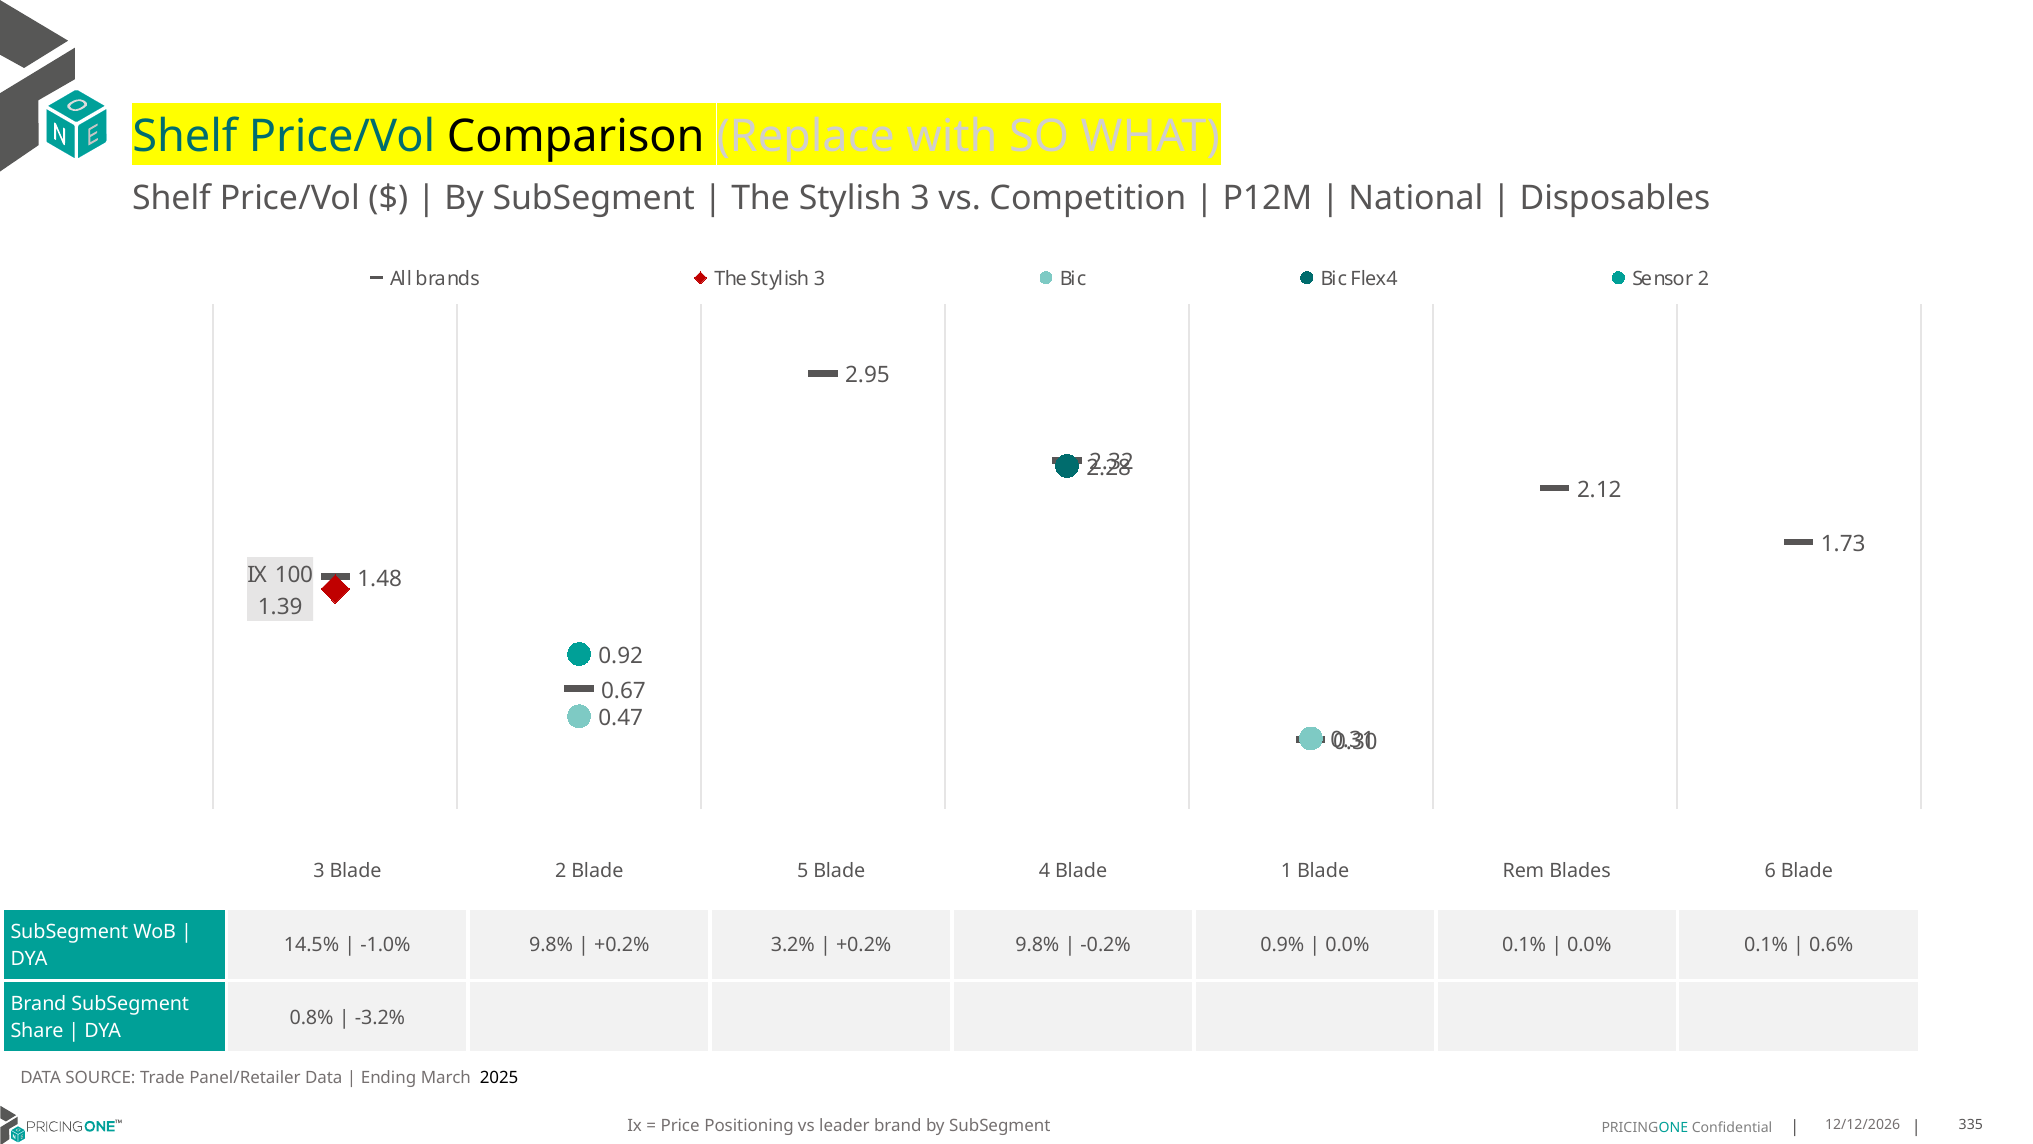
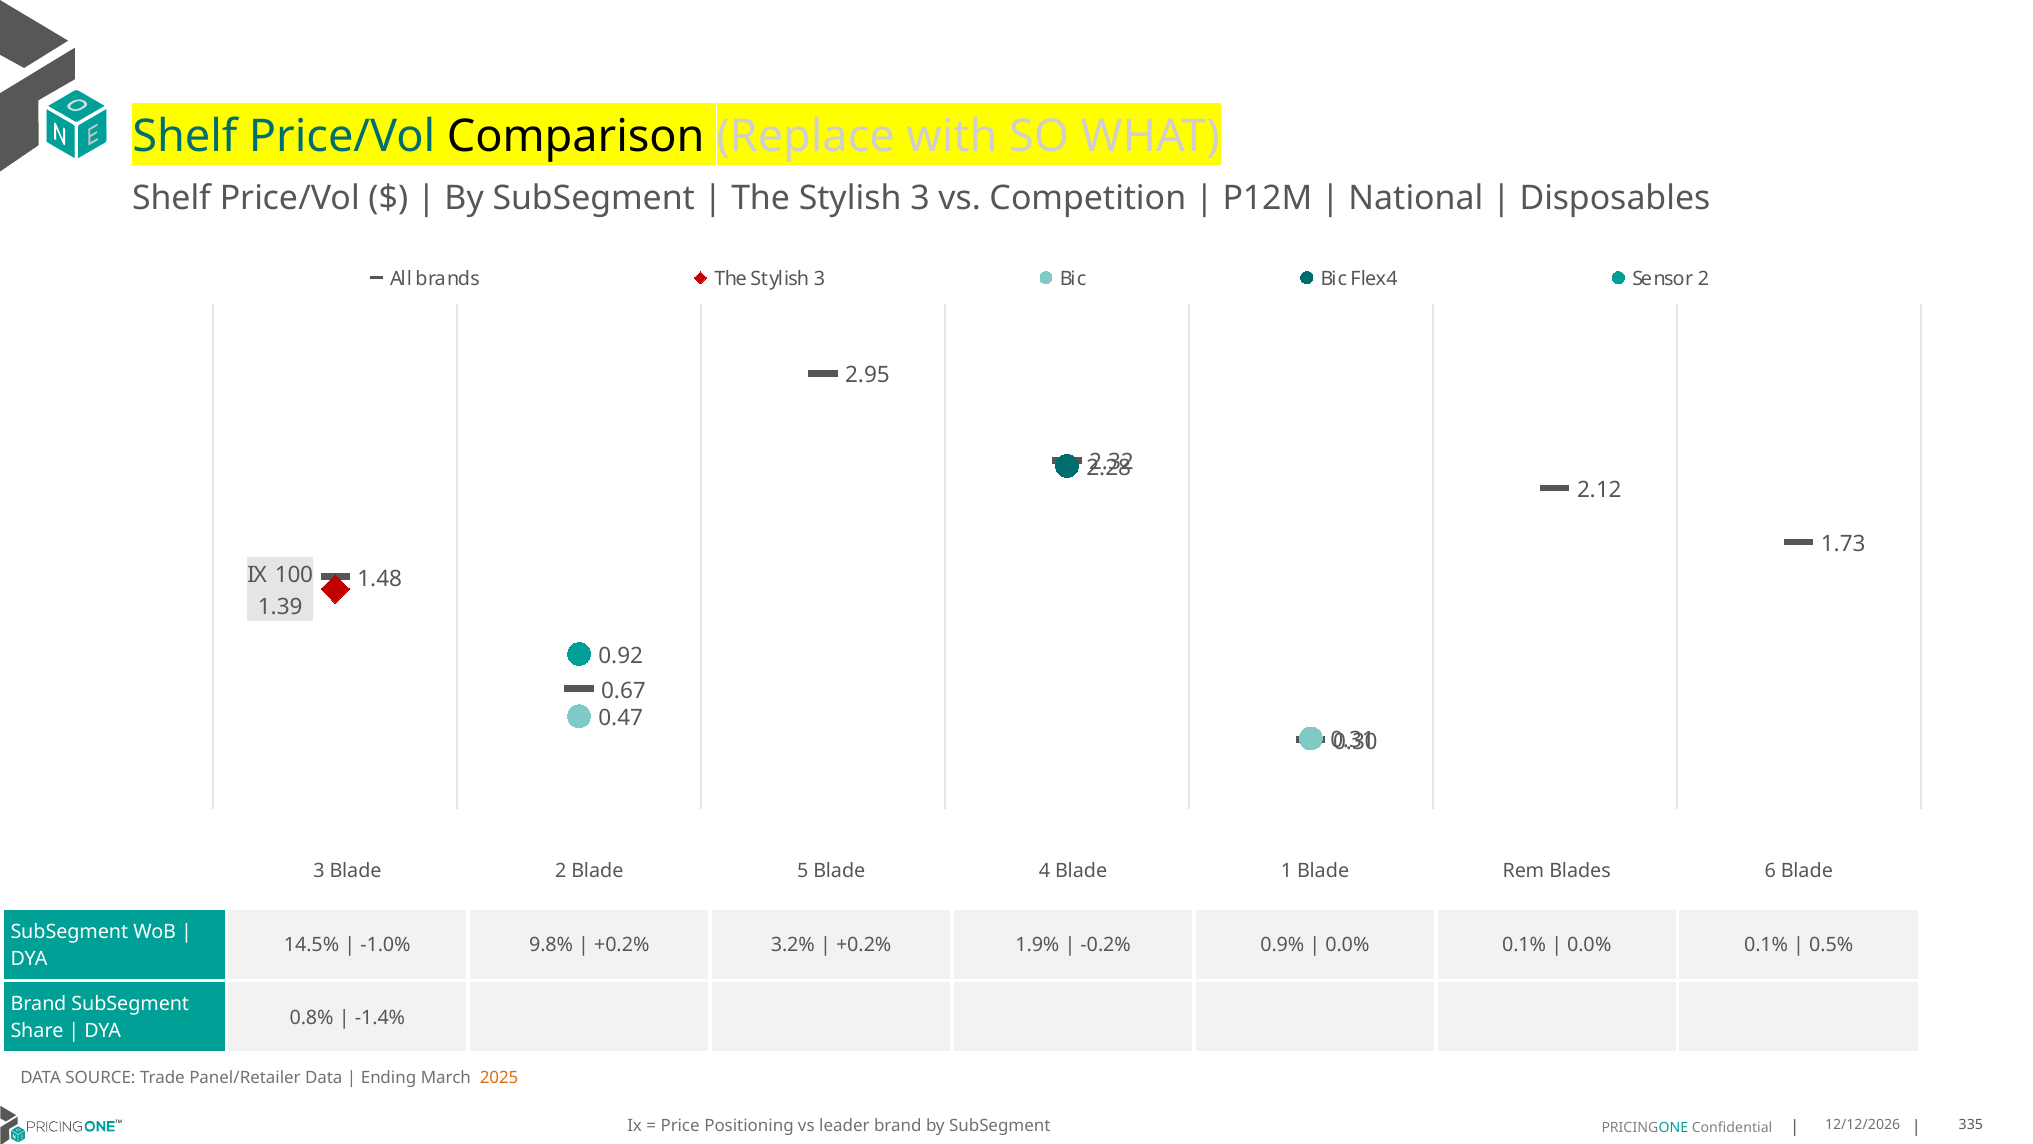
+0.2% 9.8%: 9.8% -> 1.9% (1037, 945)
0.6%: 0.6% -> 0.5% (1831, 945)
-3.2%: -3.2% -> -1.4% (380, 1017)
2025 colour: black -> orange (499, 1077)
